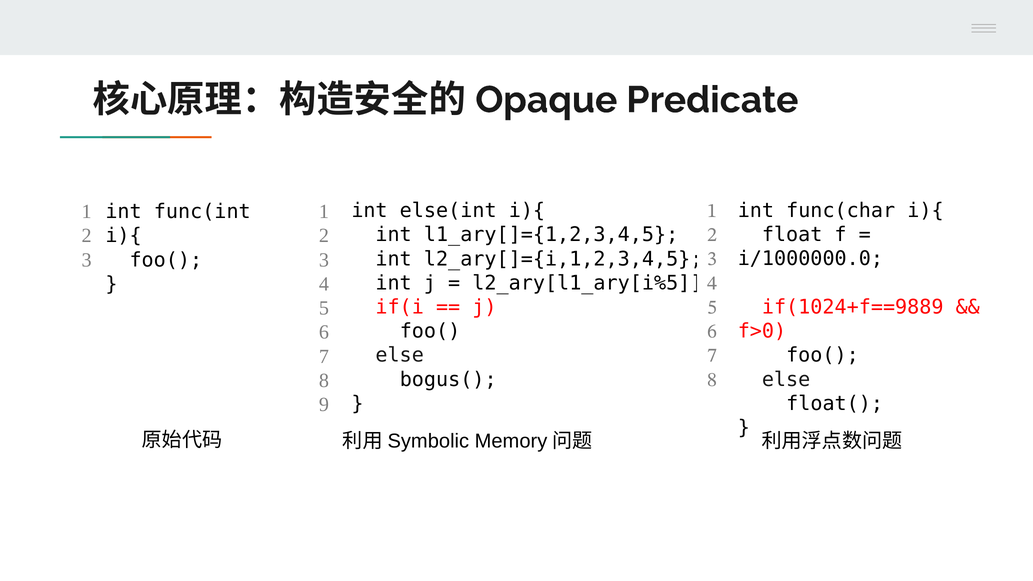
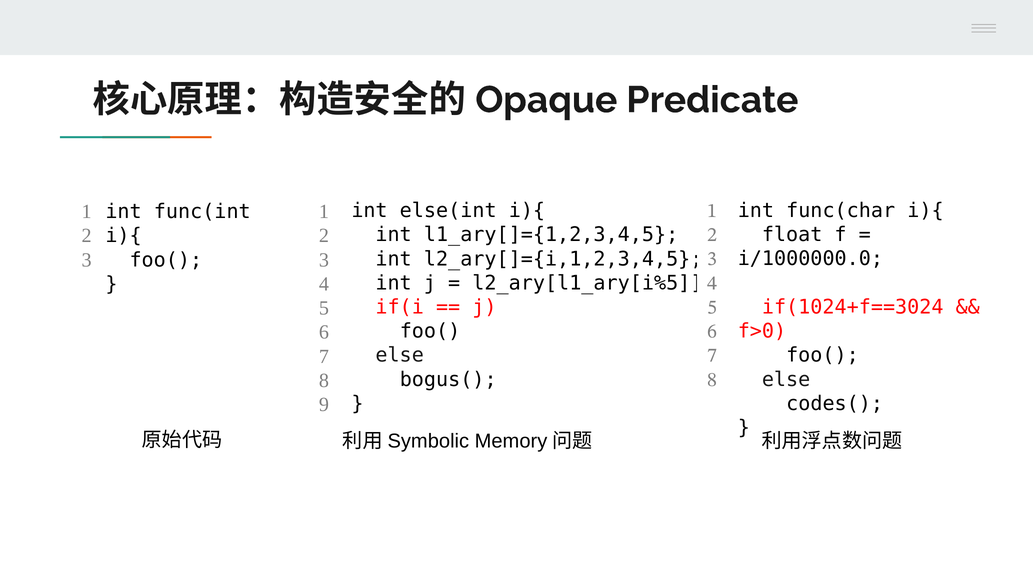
if(1024+f==9889: if(1024+f==9889 -> if(1024+f==3024 (853, 307)
float(: float( -> codes( (835, 404)
